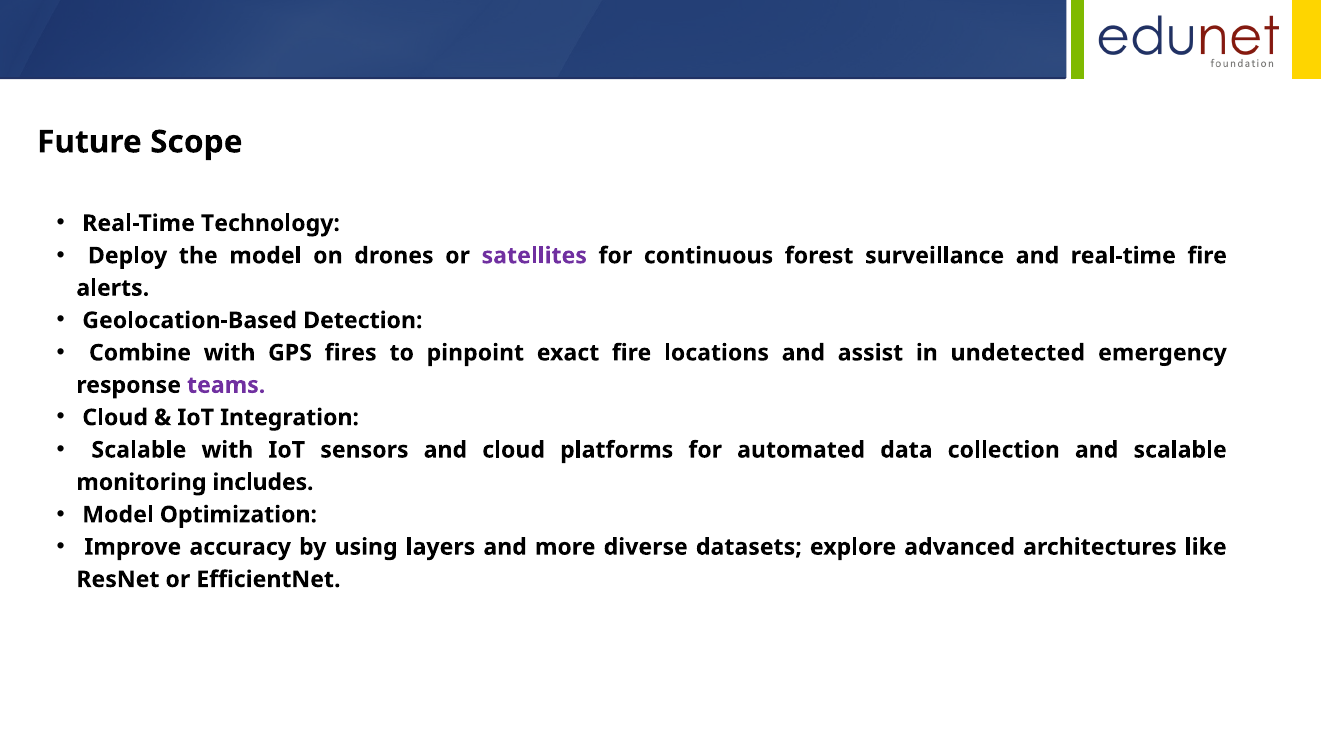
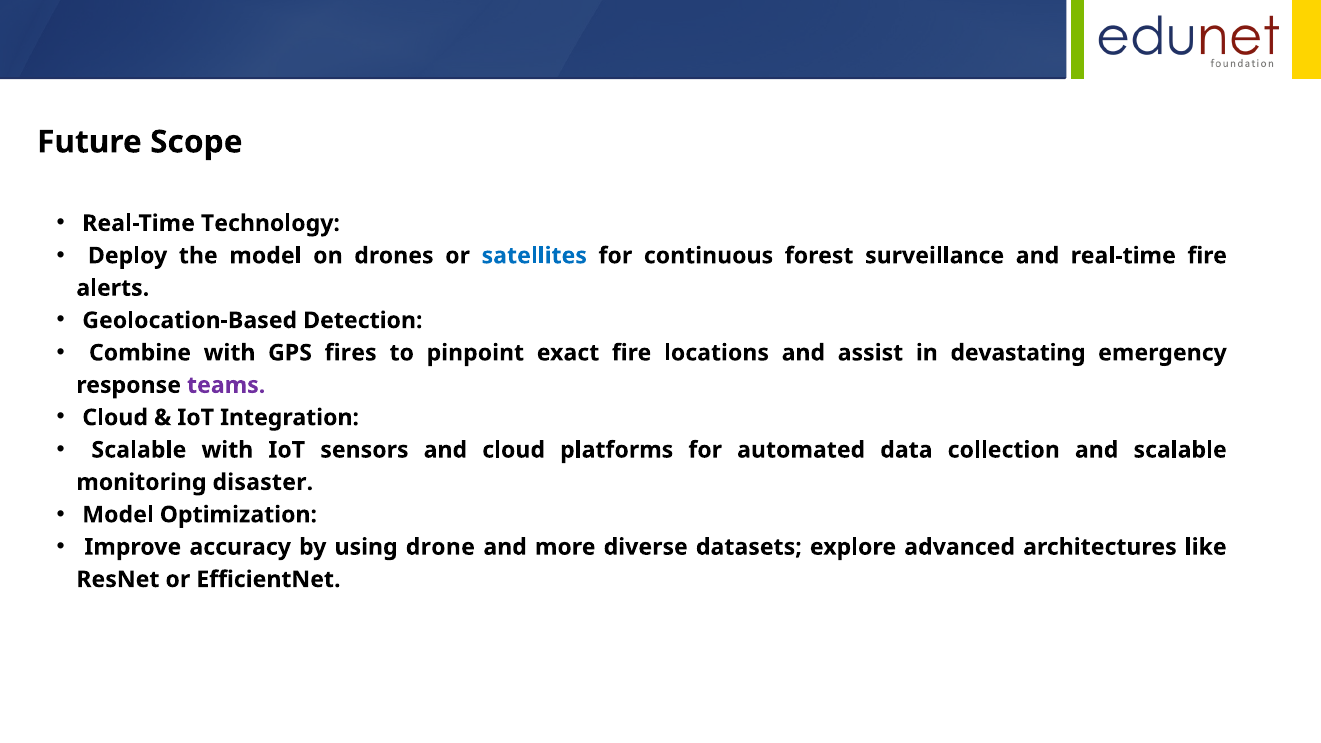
satellites colour: purple -> blue (534, 256)
undetected: undetected -> devastating (1018, 353)
includes: includes -> disaster (263, 482)
layers: layers -> drone (440, 547)
